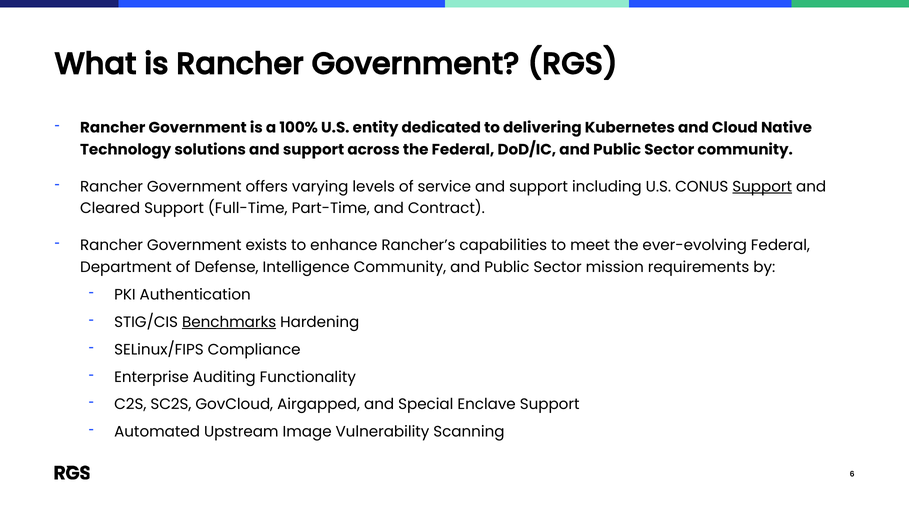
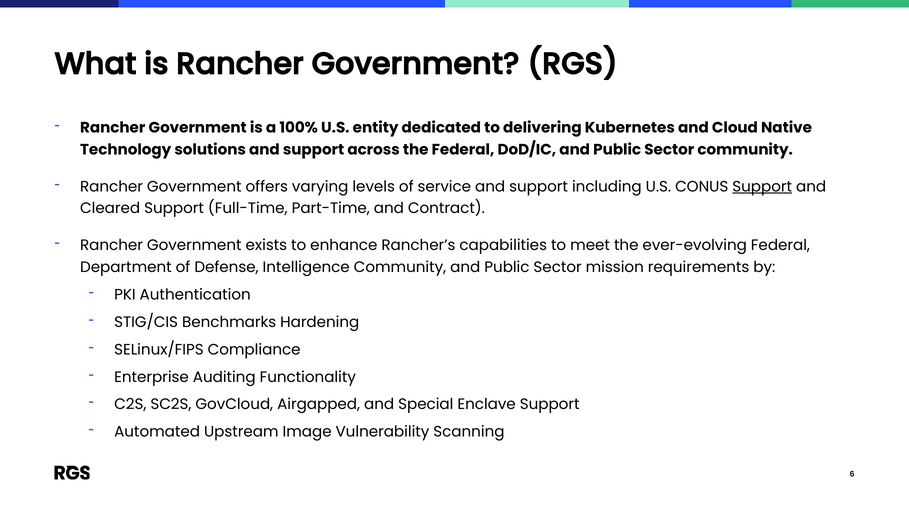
Benchmarks underline: present -> none (229, 322)
